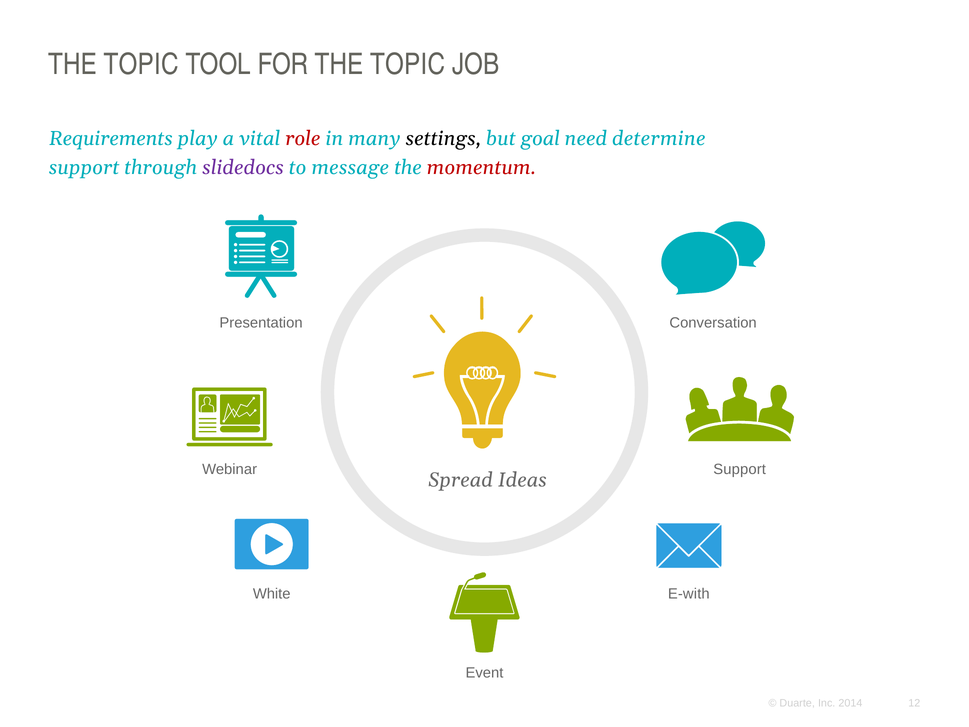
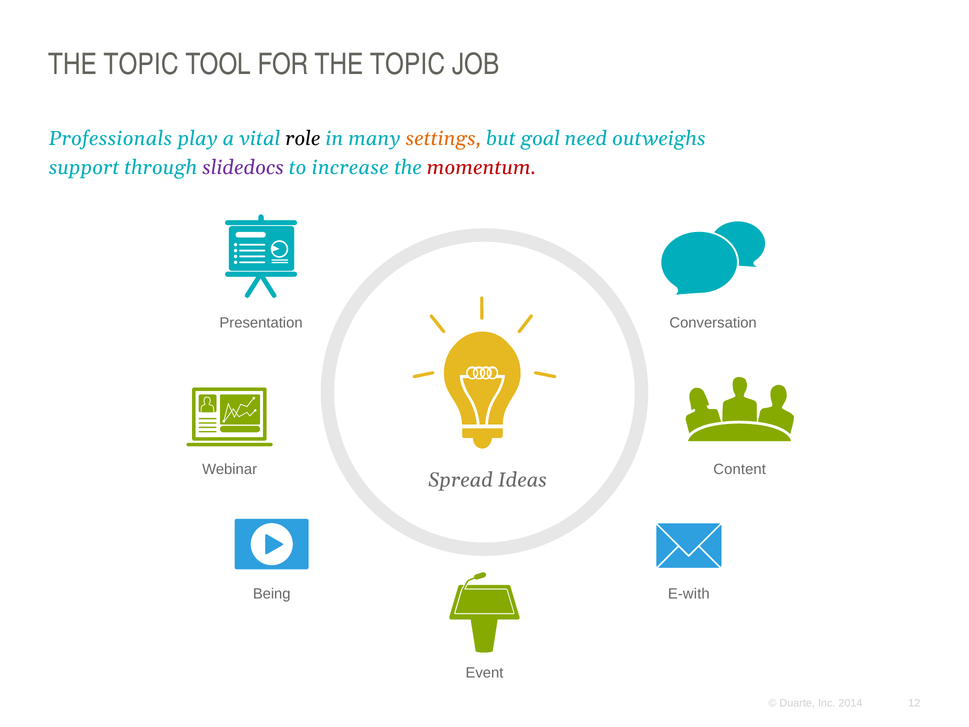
Requirements: Requirements -> Professionals (111, 139)
role colour: red -> black (303, 139)
settings colour: black -> orange (443, 139)
determine: determine -> outweighs (659, 139)
message: message -> increase (350, 168)
Webinar Support: Support -> Content (740, 469)
White: White -> Being (272, 594)
